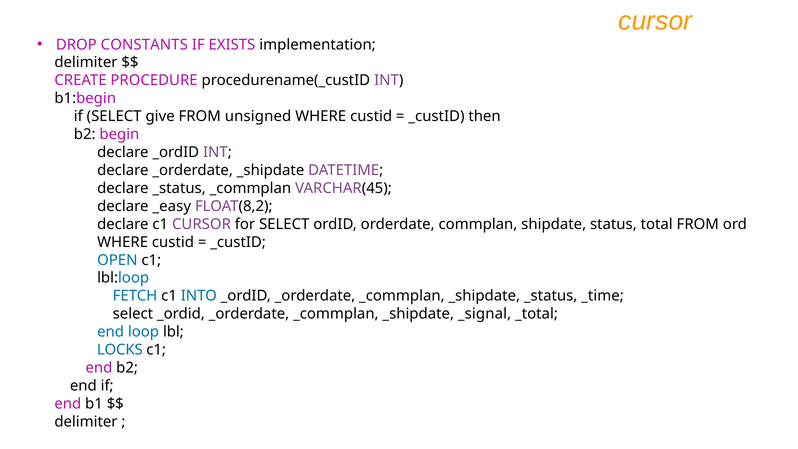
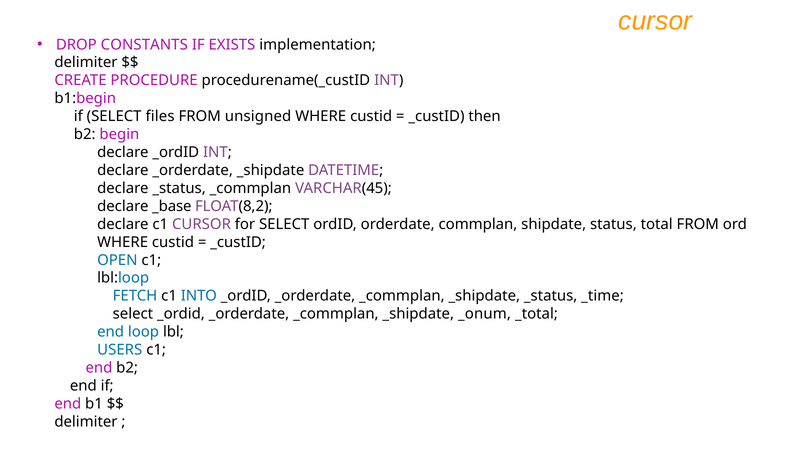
give: give -> files (160, 116)
_easy: _easy -> _base (172, 206)
_signal: _signal -> _onum (485, 314)
LOCKS: LOCKS -> USERS (120, 350)
